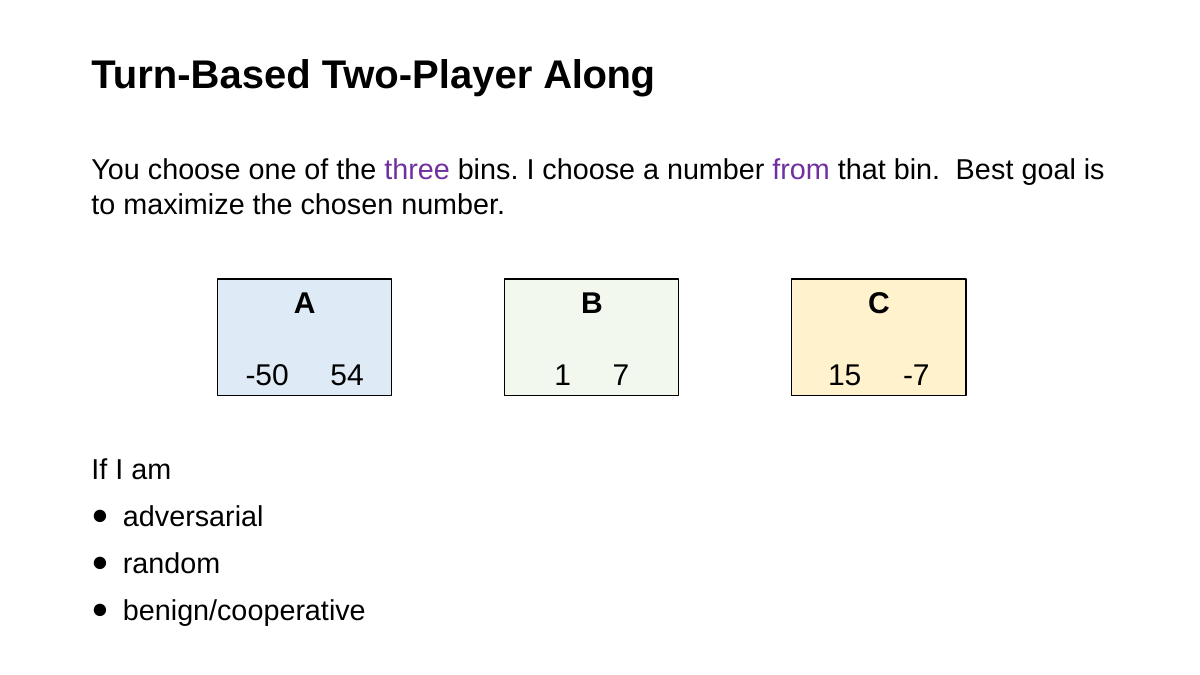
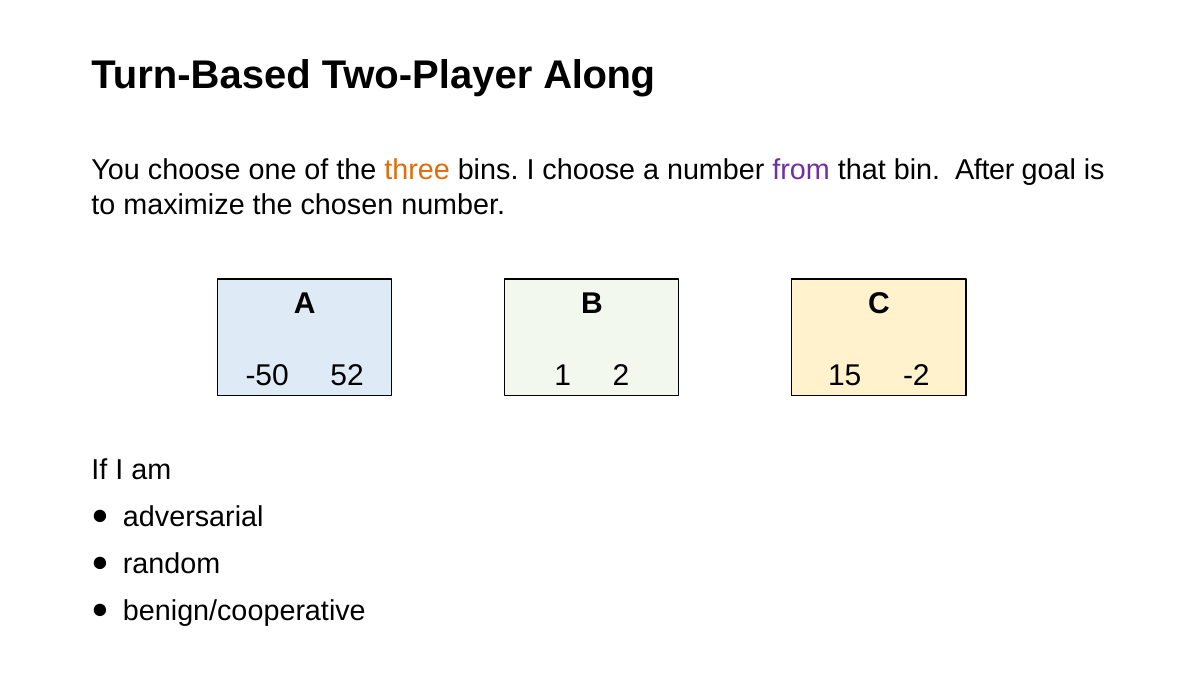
three colour: purple -> orange (417, 170)
Best: Best -> After (985, 170)
54: 54 -> 52 (347, 375)
7: 7 -> 2 (621, 375)
-7: -7 -> -2 (916, 375)
